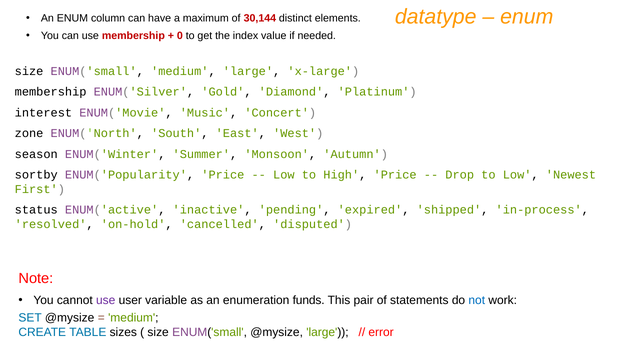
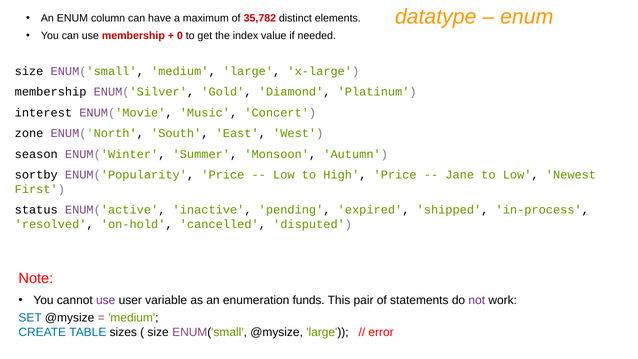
30,144: 30,144 -> 35,782 (260, 18)
Drop: Drop -> Jane (460, 175)
not colour: blue -> purple (477, 300)
